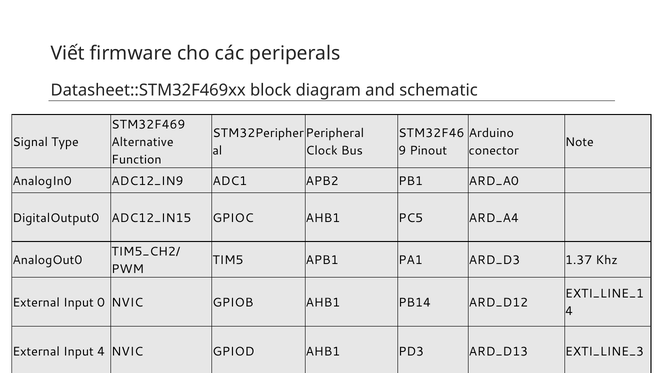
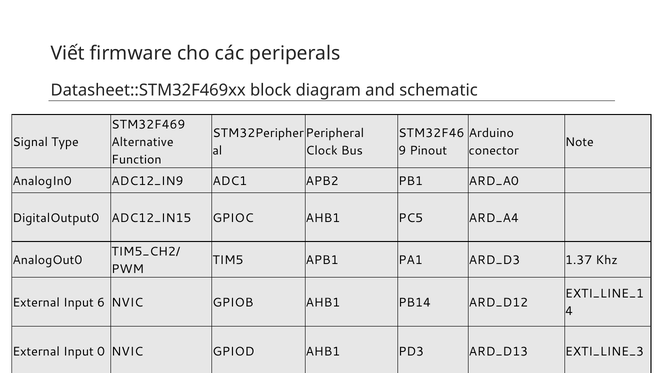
0: 0 -> 6 (101, 303)
Input 4: 4 -> 0 (101, 351)
